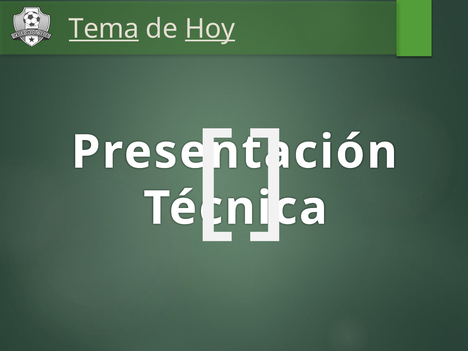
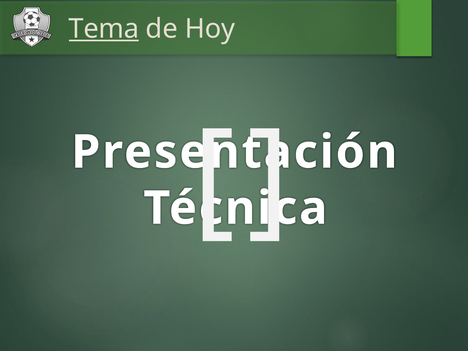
Hoy underline: present -> none (210, 29)
